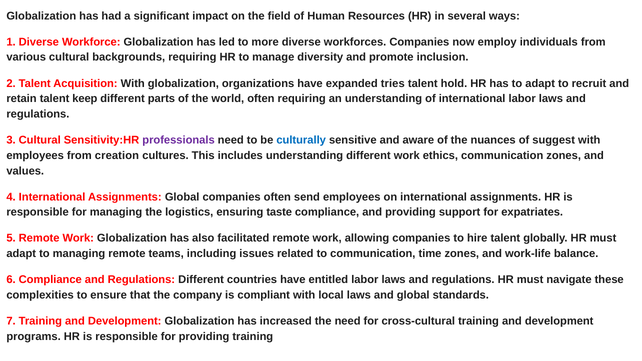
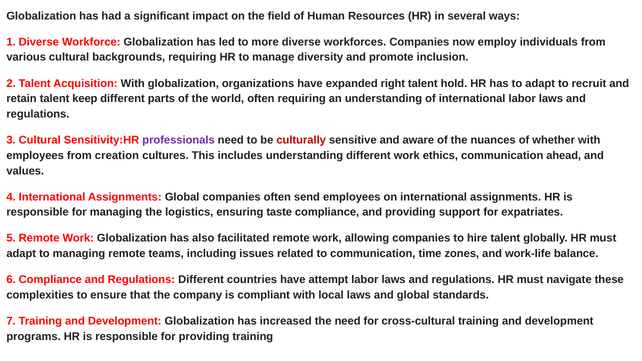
tries: tries -> right (393, 83)
culturally colour: blue -> red (301, 140)
suggest: suggest -> whether (554, 140)
communication zones: zones -> ahead (564, 156)
entitled: entitled -> attempt (328, 280)
